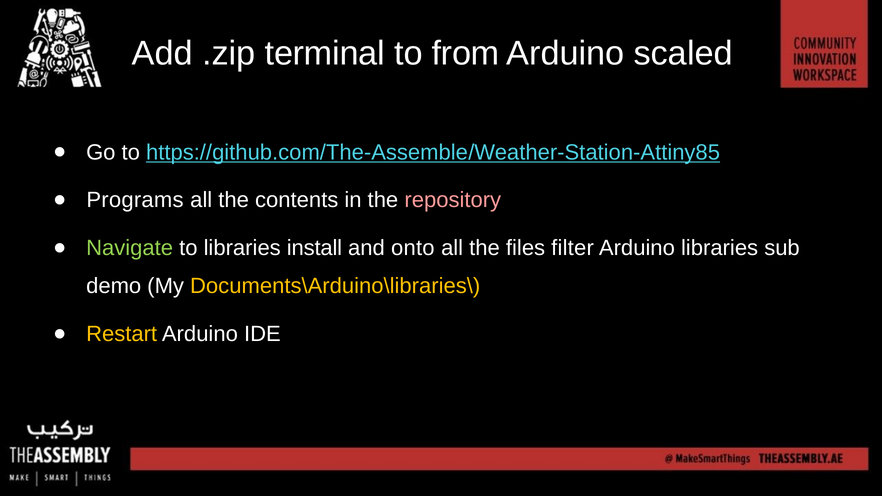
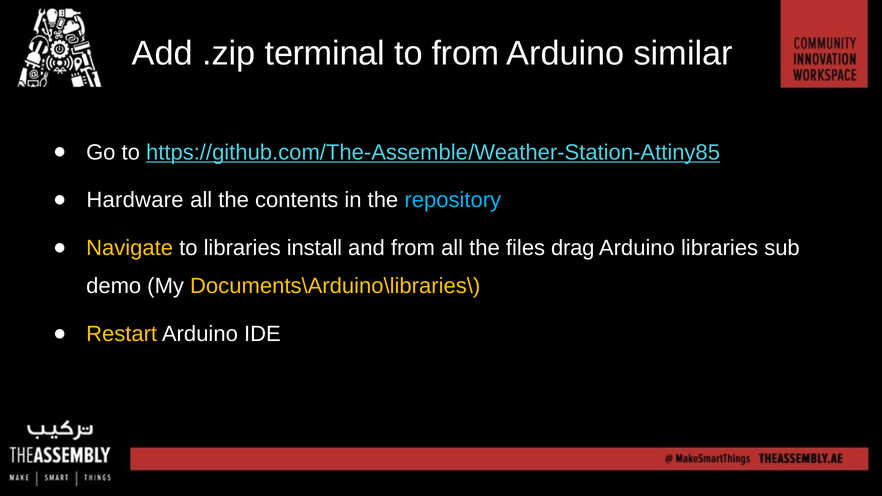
scaled: scaled -> similar (683, 53)
Programs: Programs -> Hardware (135, 200)
repository colour: pink -> light blue (453, 200)
Navigate colour: light green -> yellow (130, 248)
and onto: onto -> from (413, 248)
filter: filter -> drag (573, 248)
